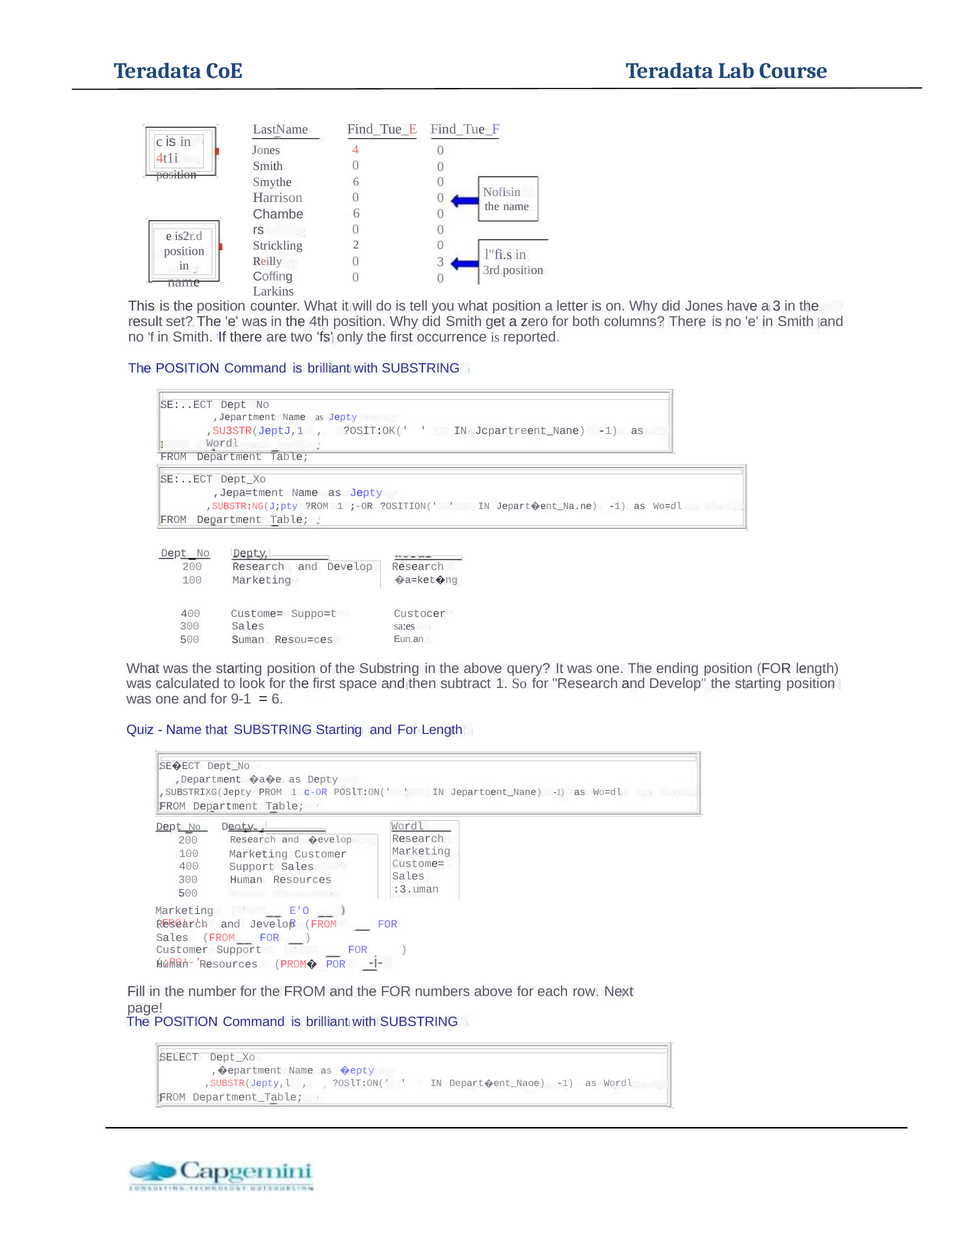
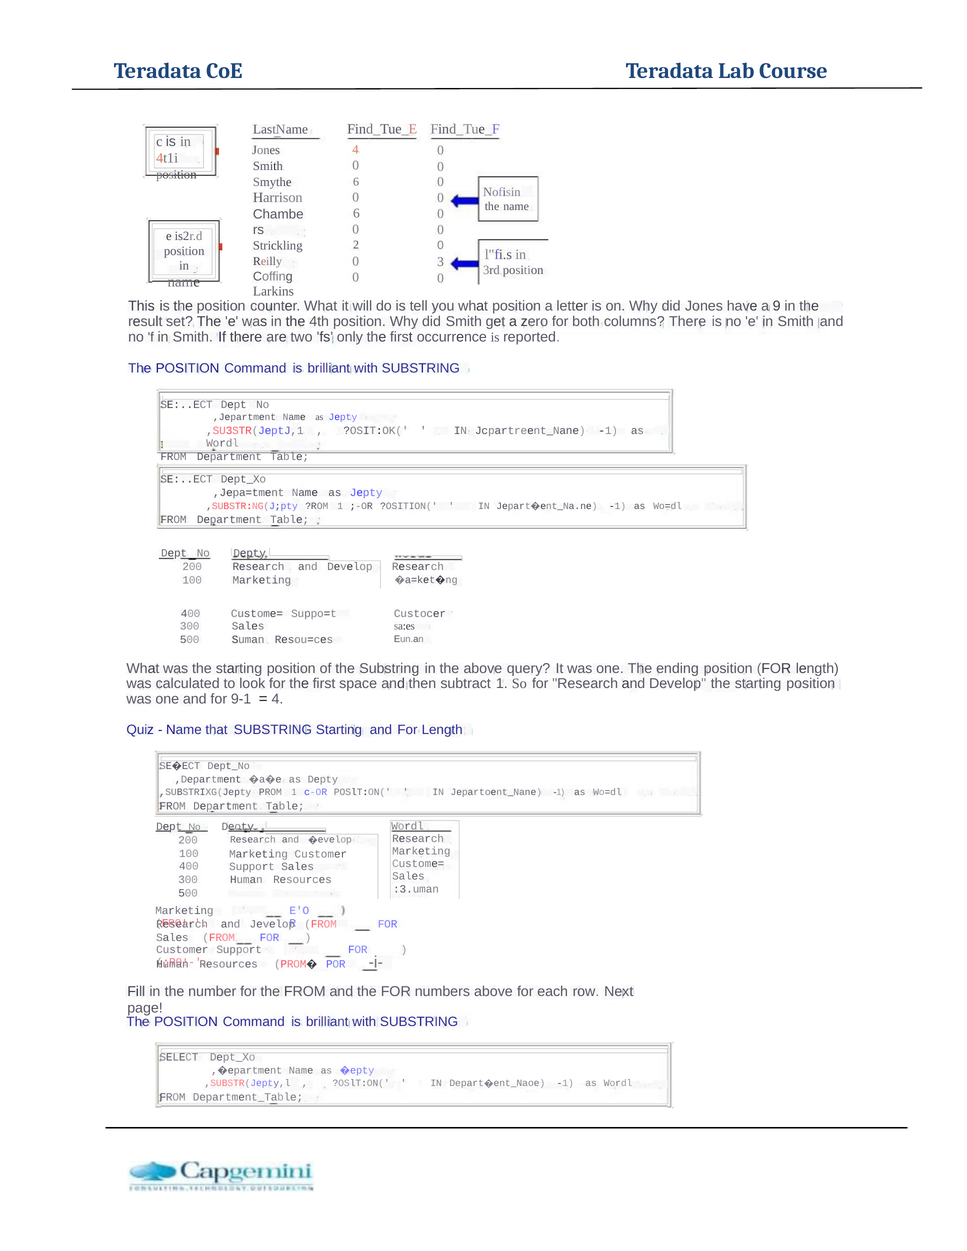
a 3: 3 -> 9 (777, 306)
6: 6 -> 4 (277, 699)
